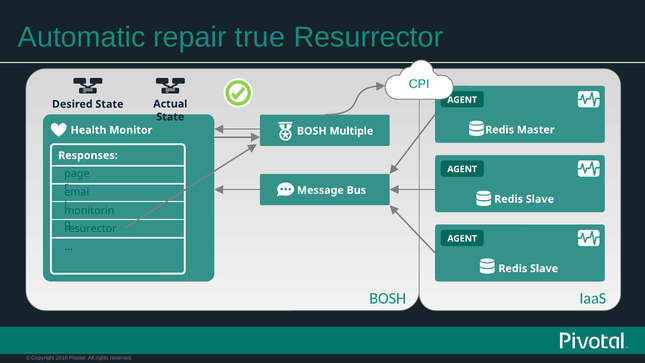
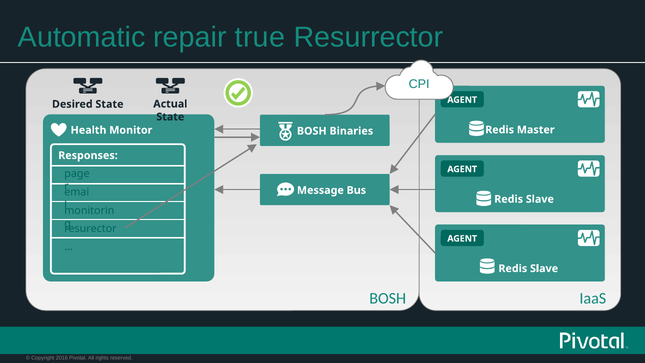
Multiple: Multiple -> Binaries (351, 131)
